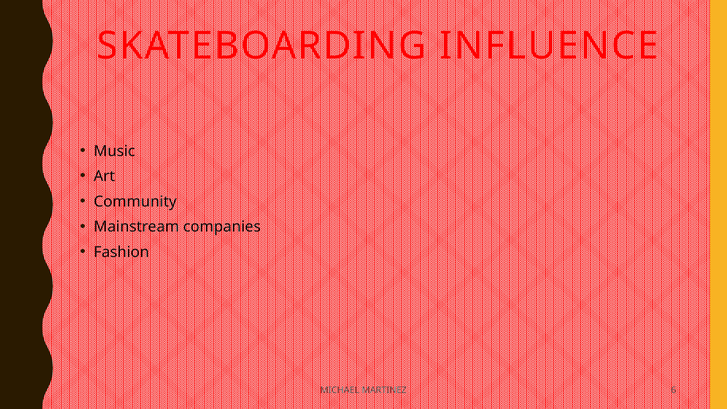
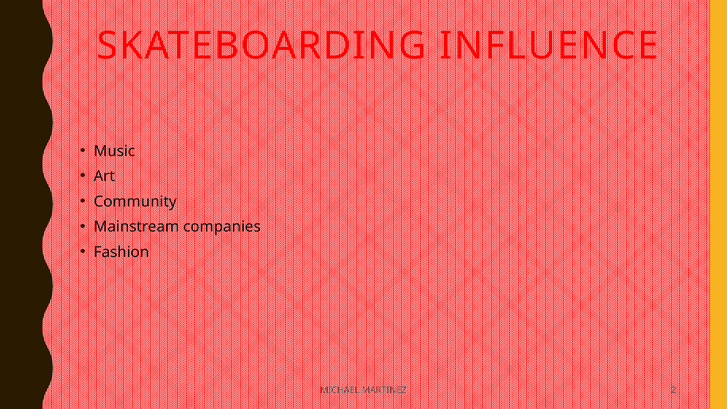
6: 6 -> 2 (674, 390)
